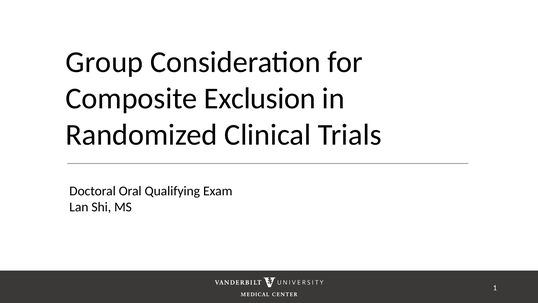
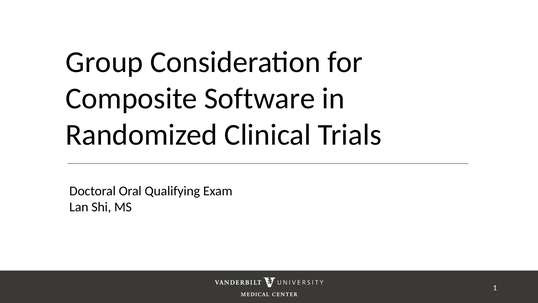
Exclusion: Exclusion -> Software (260, 98)
